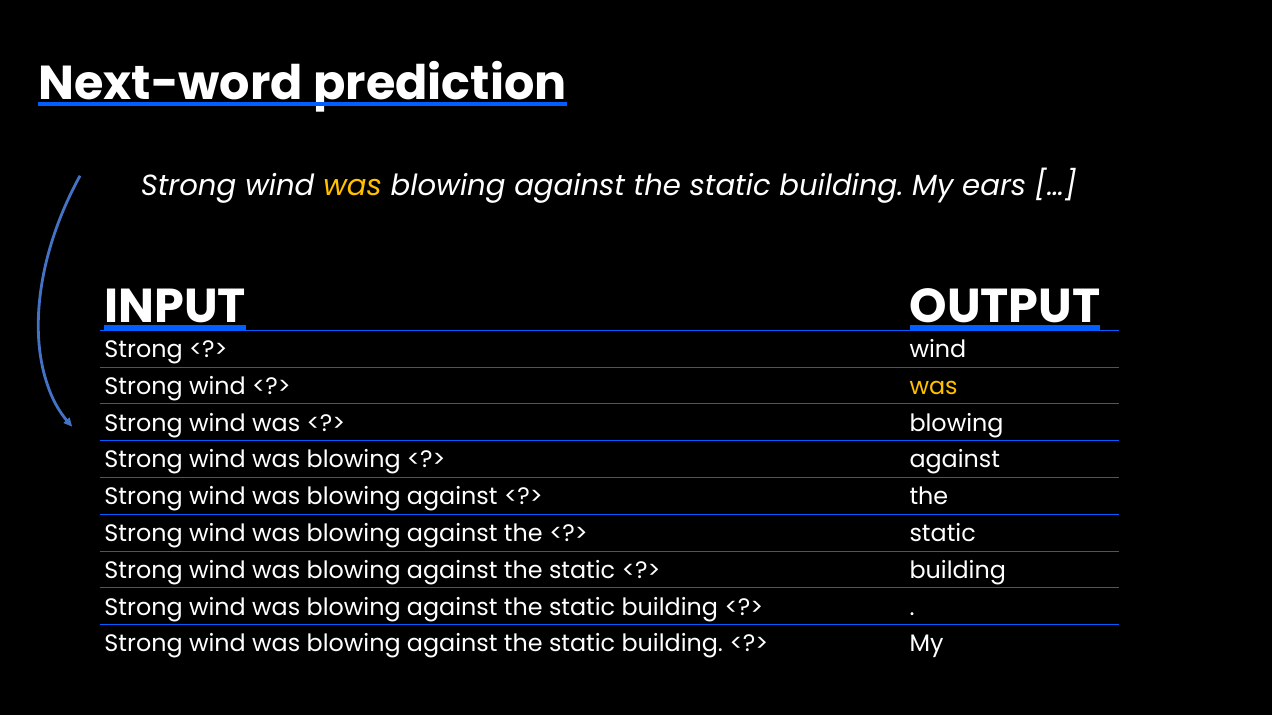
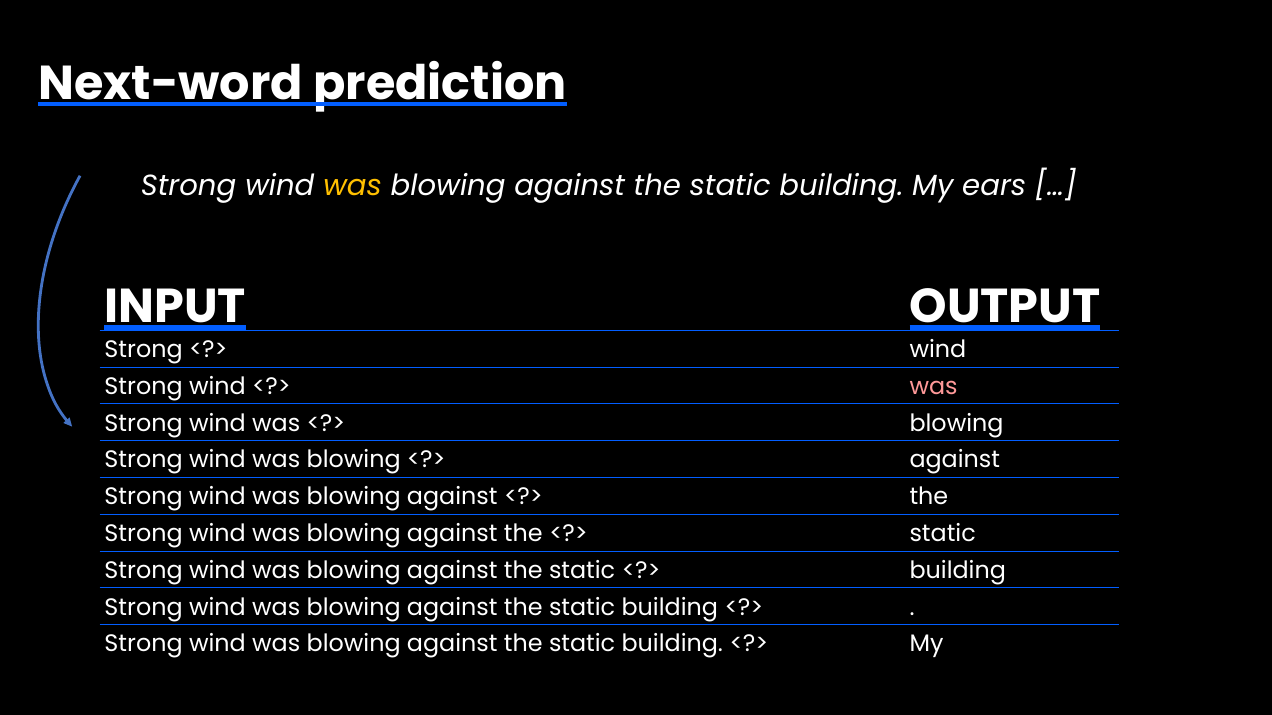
was colour: yellow -> pink (934, 387)
